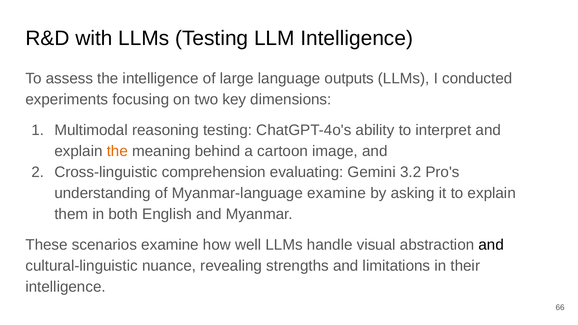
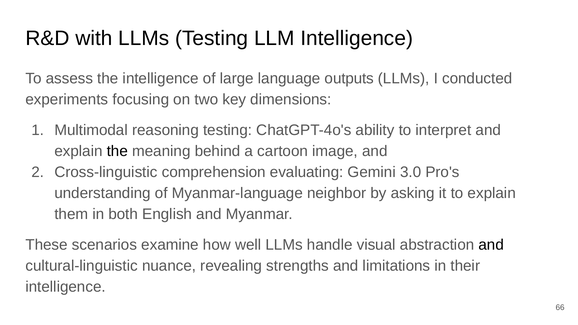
the colour: orange -> black (117, 151)
3.2: 3.2 -> 3.0 (411, 172)
Myanmar-language examine: examine -> neighbor (337, 193)
